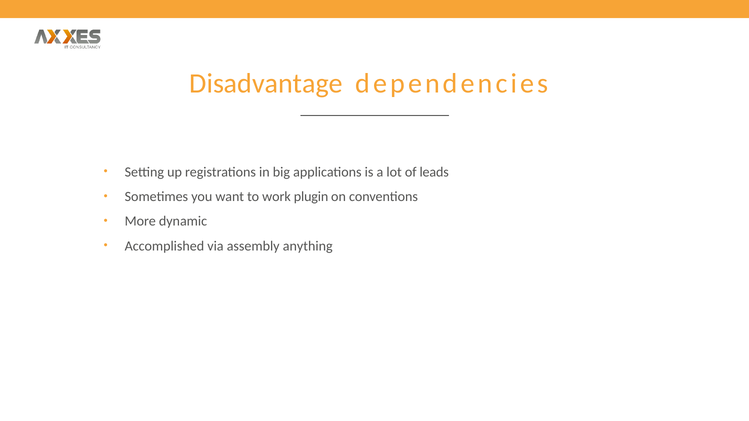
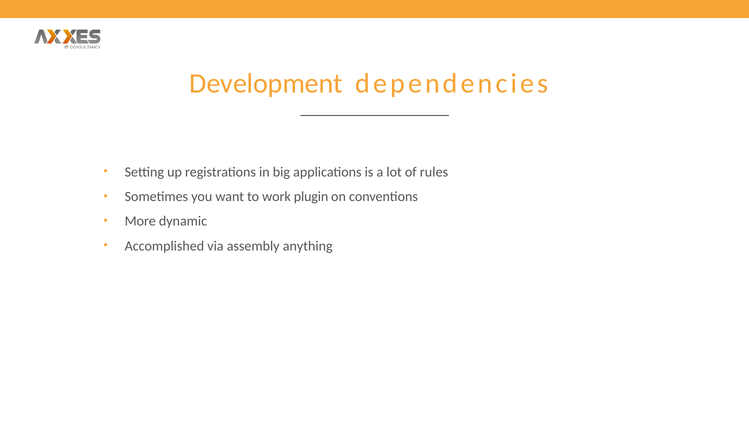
Disadvantage: Disadvantage -> Development (266, 83)
leads: leads -> rules (434, 172)
